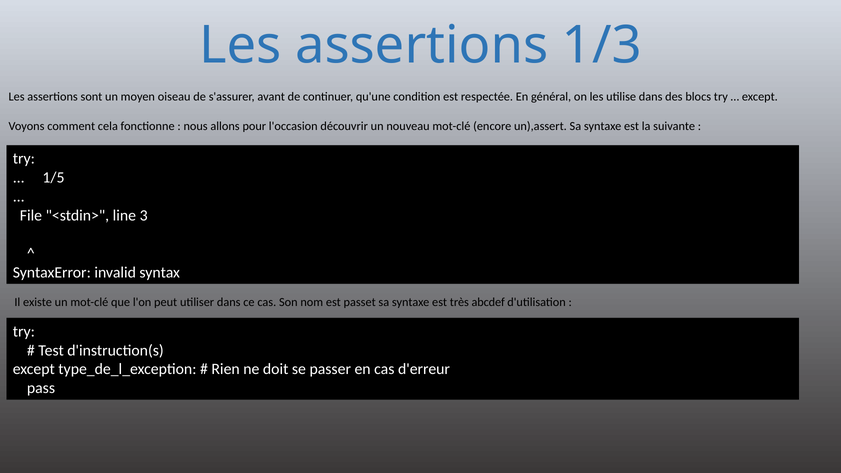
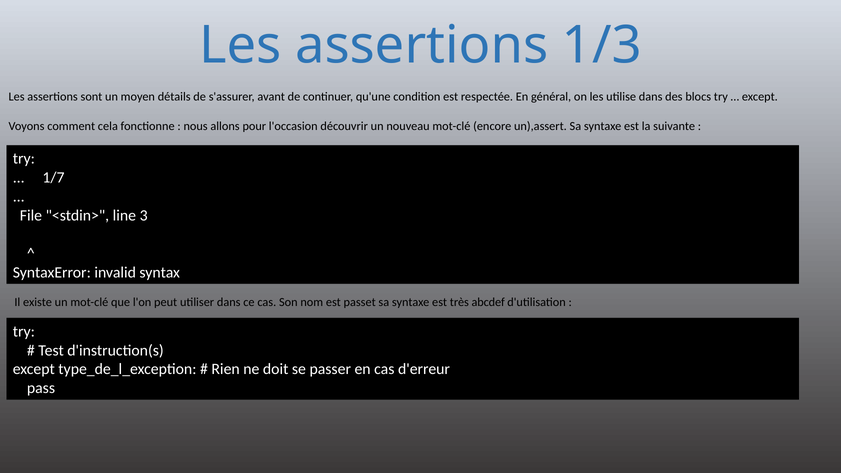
oiseau: oiseau -> détails (174, 97)
1/5: 1/5 -> 1/7 (53, 178)
